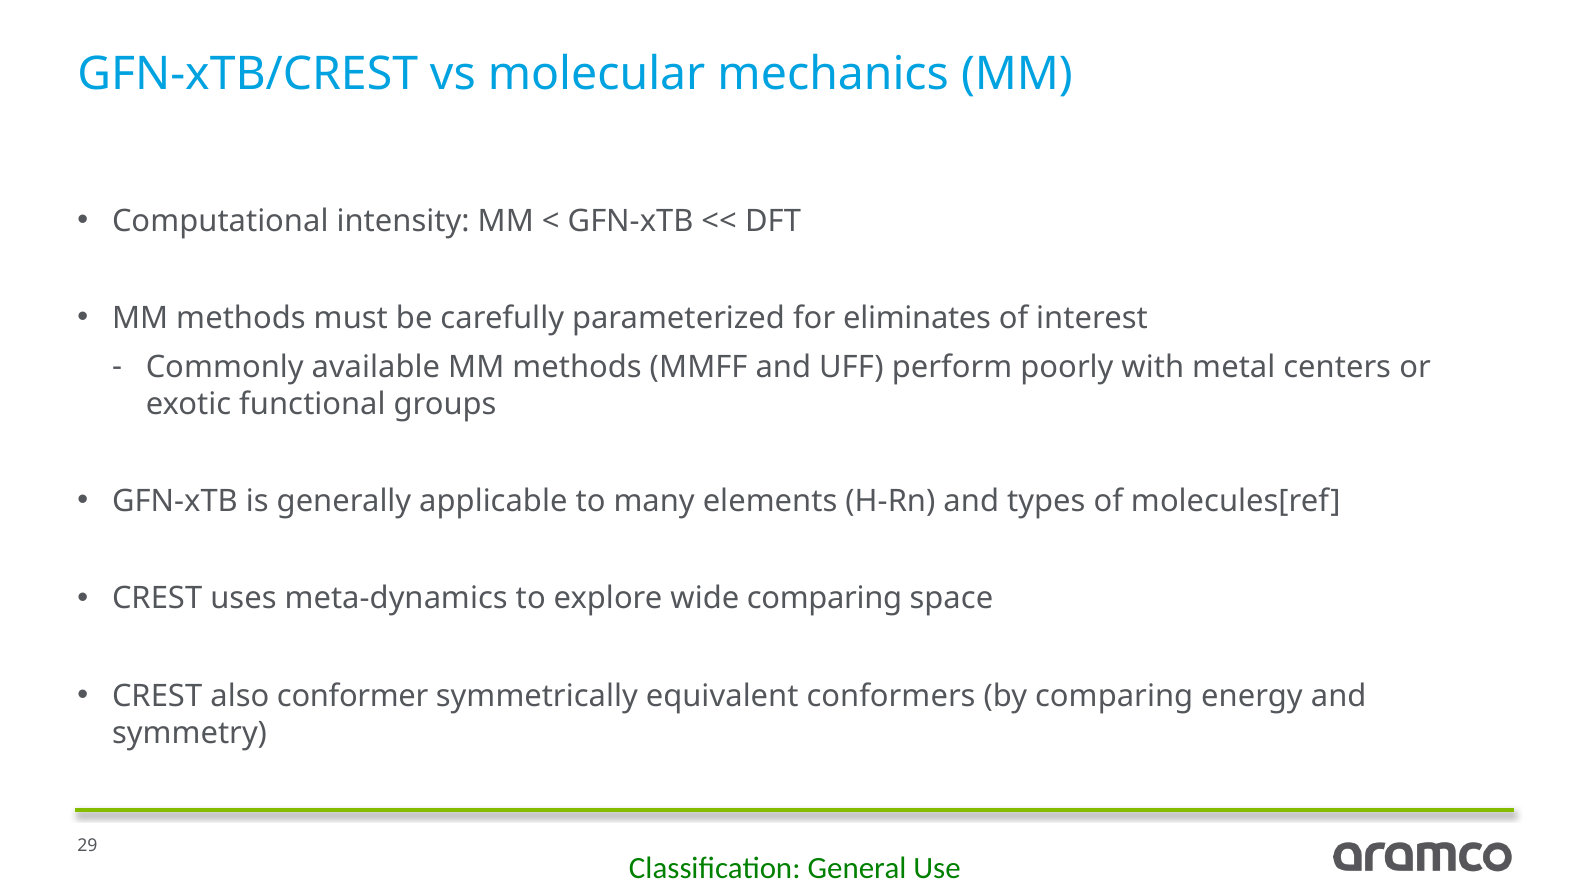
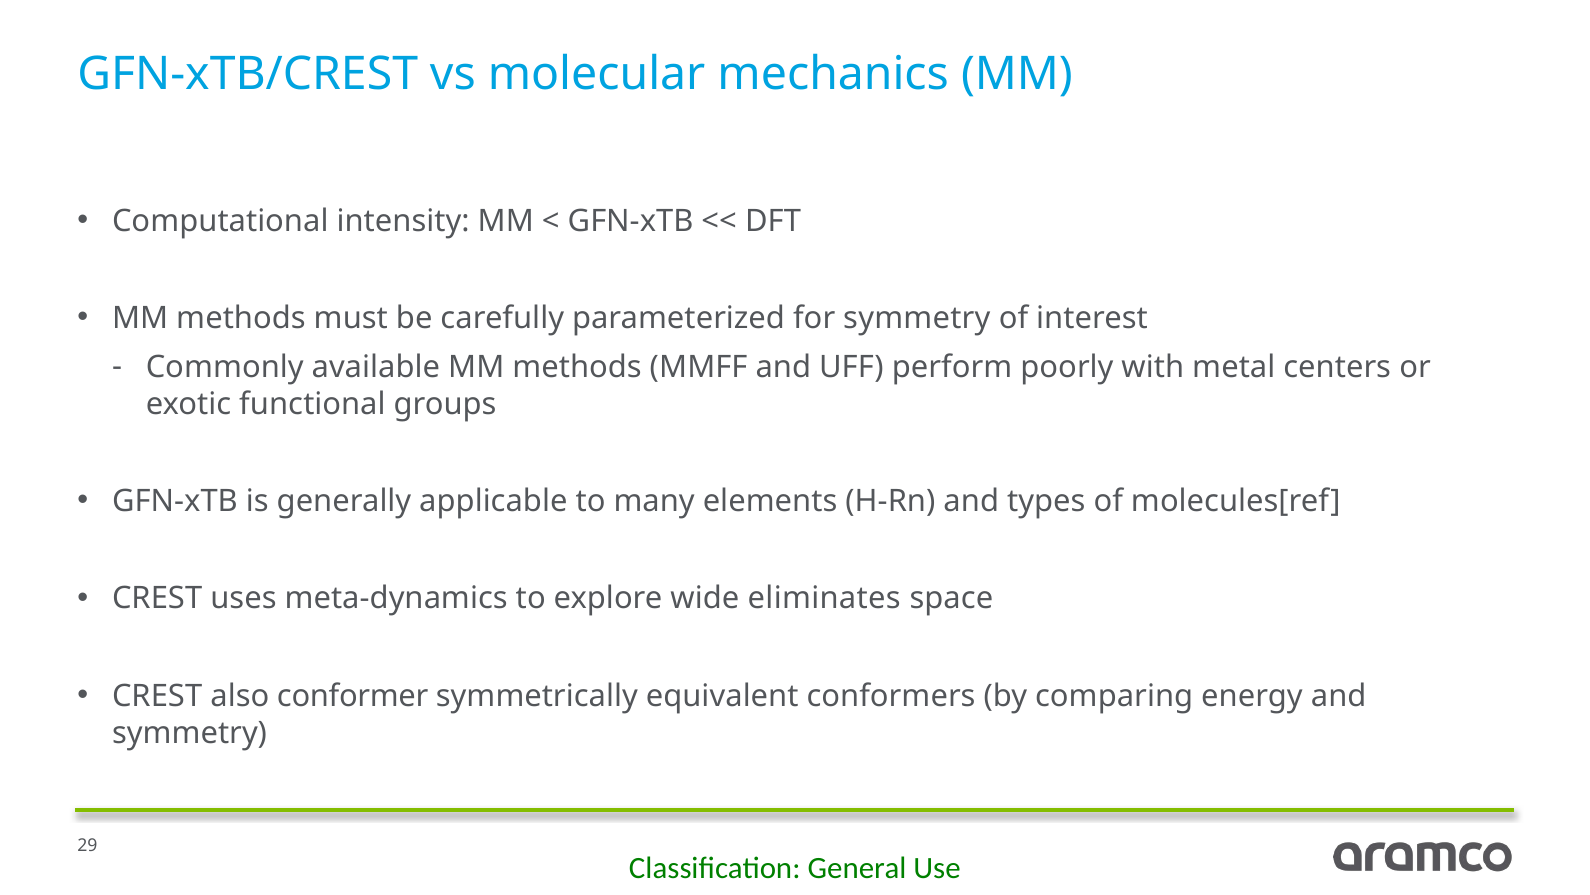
for eliminates: eliminates -> symmetry (917, 318)
wide comparing: comparing -> eliminates (824, 598)
